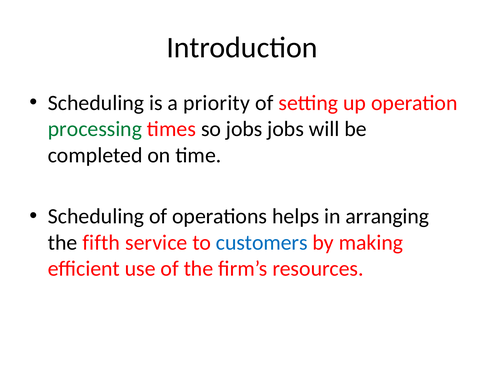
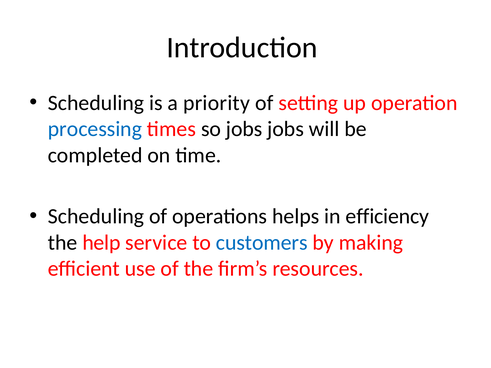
processing colour: green -> blue (95, 129)
arranging: arranging -> efficiency (387, 217)
fifth: fifth -> help (101, 243)
